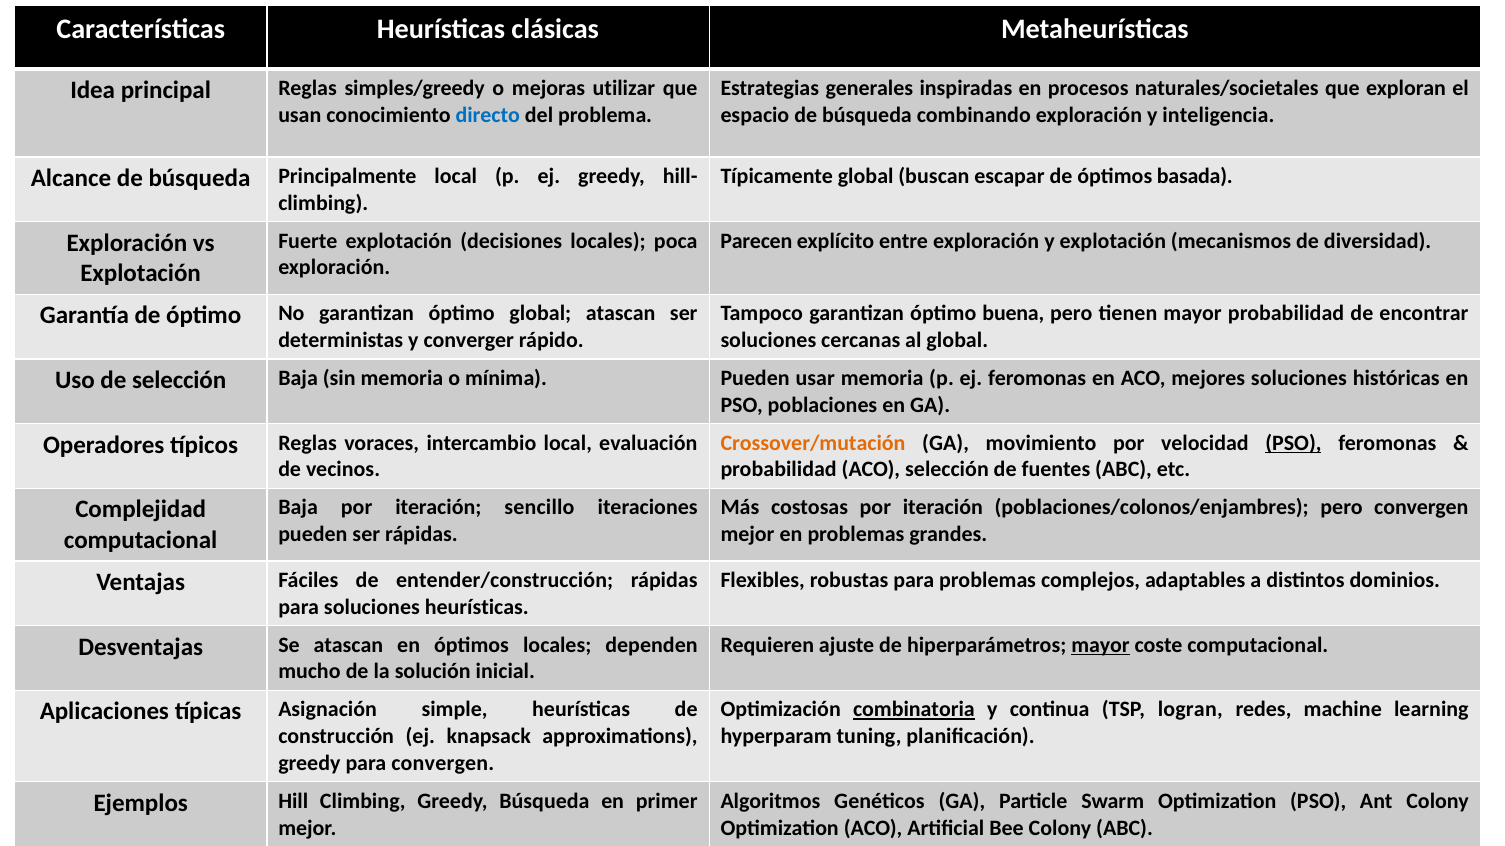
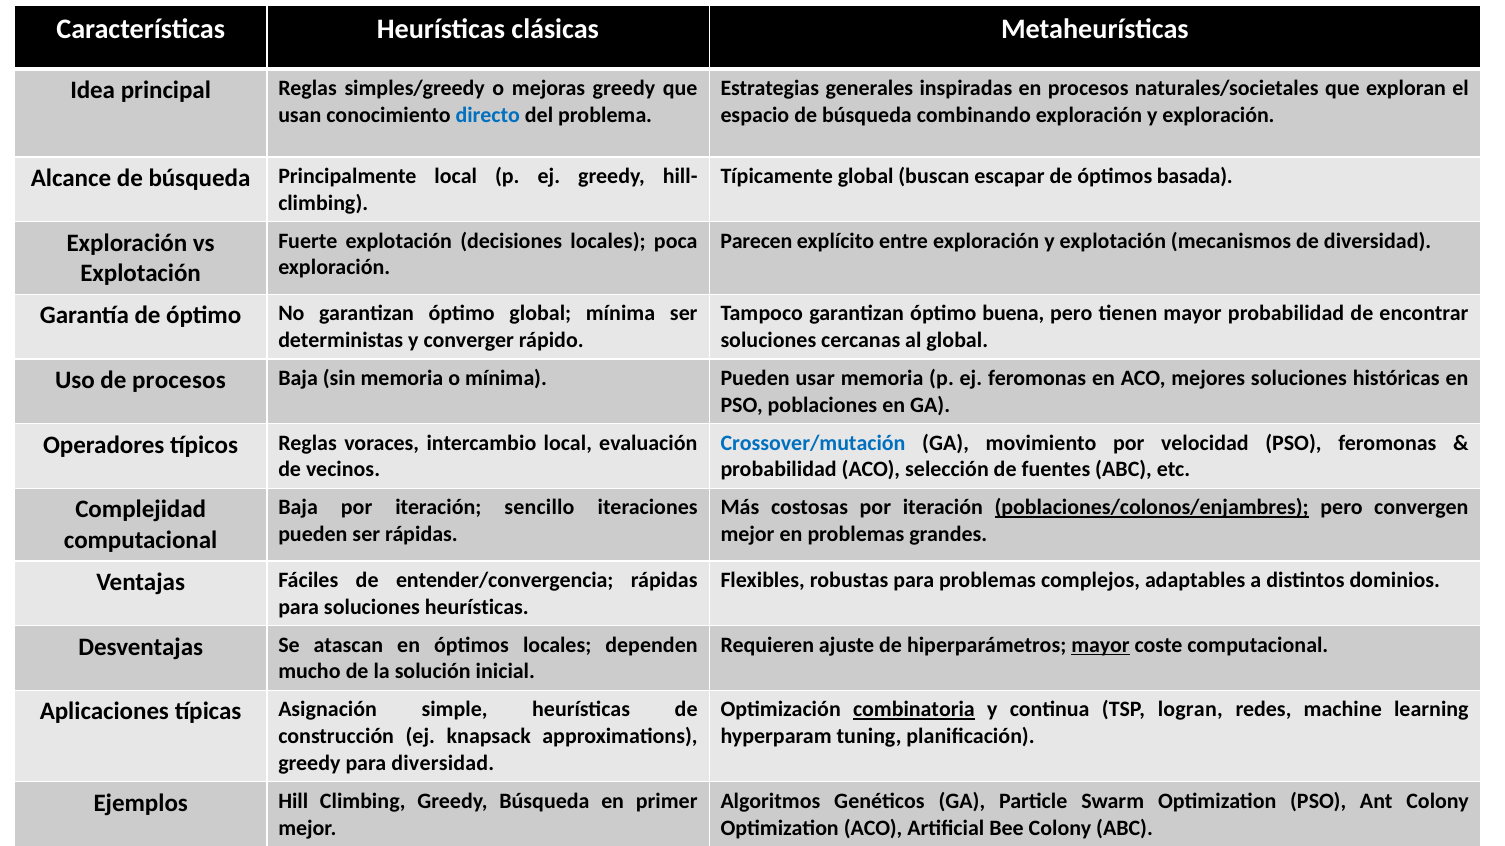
mejoras utilizar: utilizar -> greedy (624, 88)
y inteligencia: inteligencia -> exploración (1219, 115)
global atascan: atascan -> mínima (621, 314)
de selección: selección -> procesos (179, 381)
Crossover/mutación colour: orange -> blue (813, 443)
PSO underline: present -> none (1293, 443)
poblaciones/colonos/enjambres underline: none -> present (1152, 508)
entender/construcción: entender/construcción -> entender/convergencia (505, 581)
para convergen: convergen -> diversidad (443, 764)
